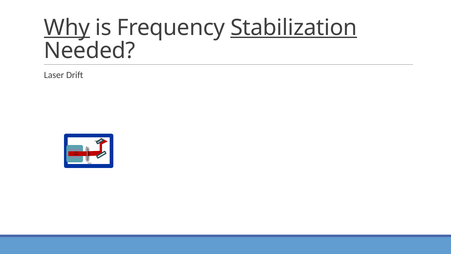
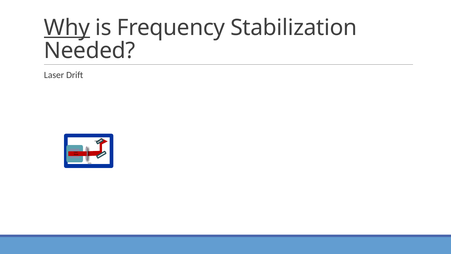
Stabilization underline: present -> none (294, 28)
